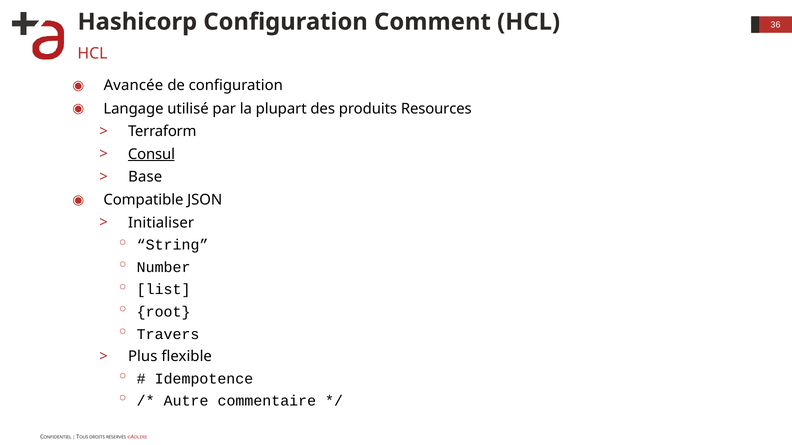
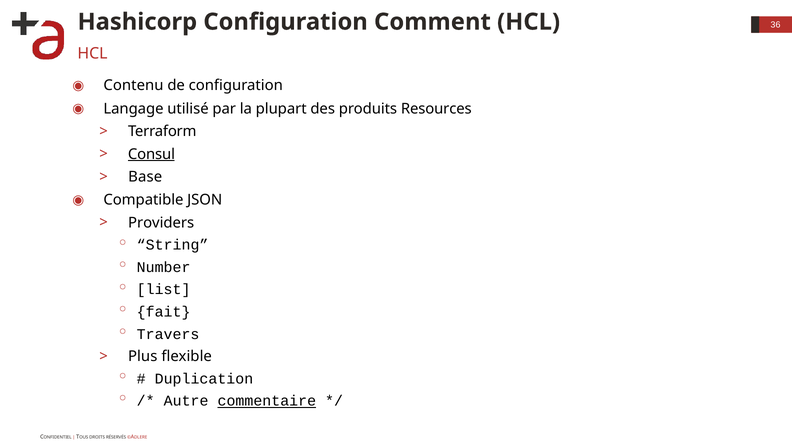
Avancée: Avancée -> Contenu (133, 86)
Initialiser: Initialiser -> Providers (161, 223)
root: root -> fait (164, 312)
Idempotence: Idempotence -> Duplication (204, 379)
commentaire underline: none -> present (267, 401)
